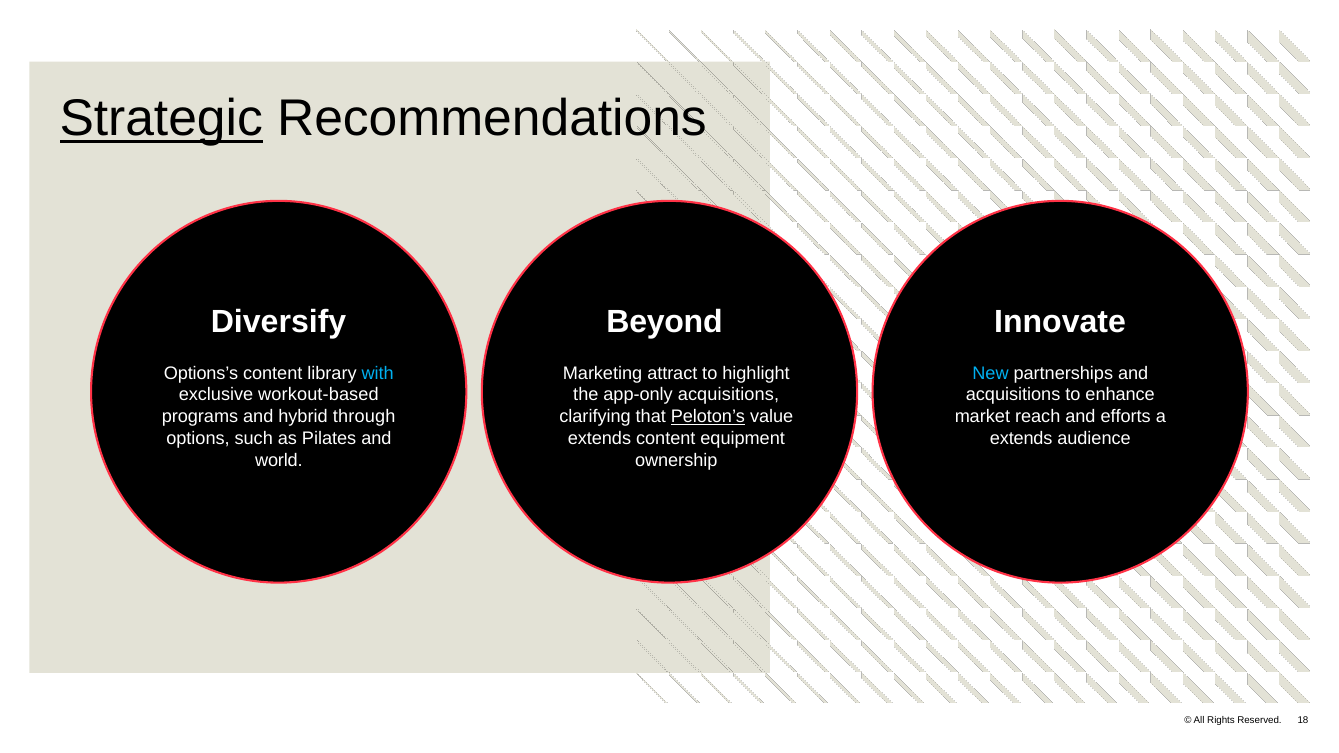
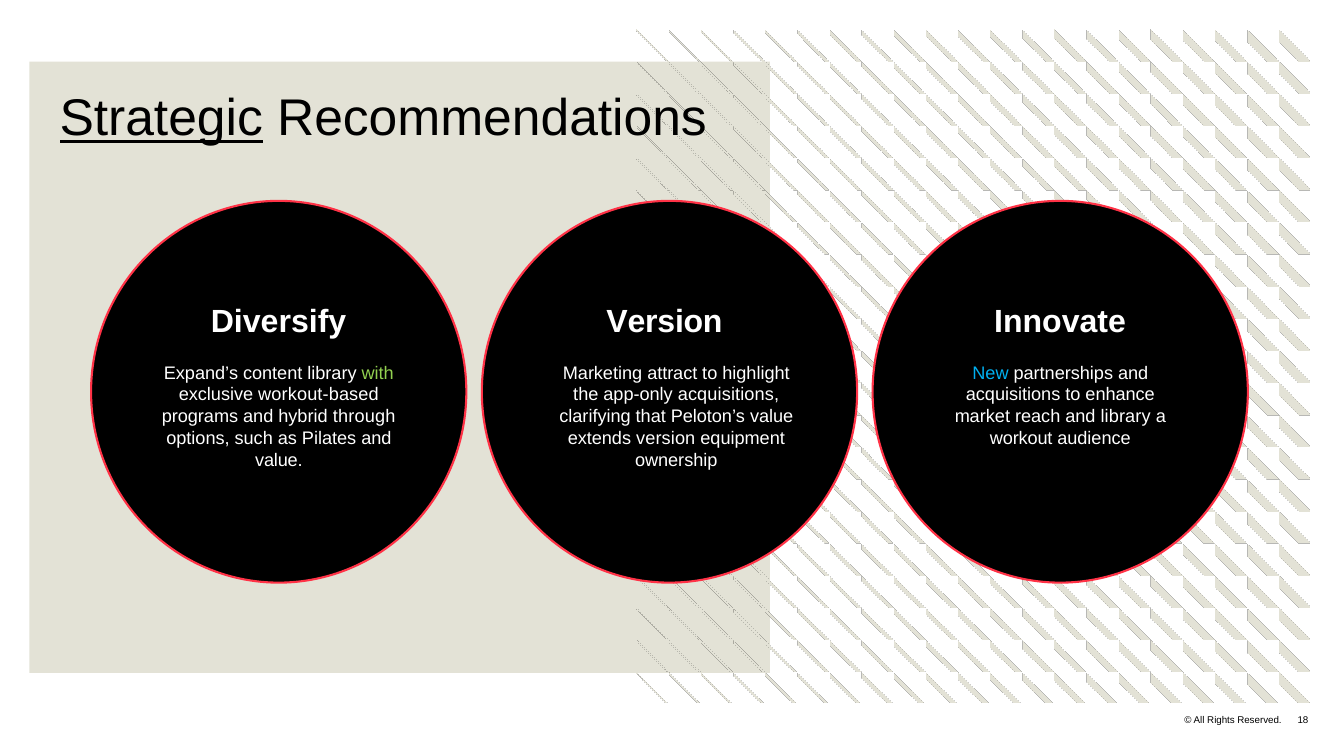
Diversify Beyond: Beyond -> Version (665, 322)
Options’s: Options’s -> Expand’s (201, 373)
with colour: light blue -> light green (378, 373)
Peloton’s underline: present -> none (708, 417)
and efforts: efforts -> library (1126, 417)
extends content: content -> version (666, 439)
extends: extends -> workout (1021, 439)
world: world -> value (279, 460)
